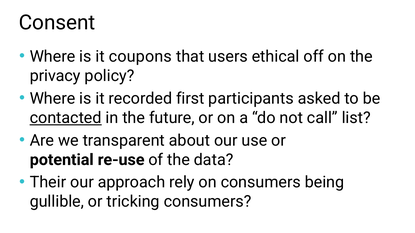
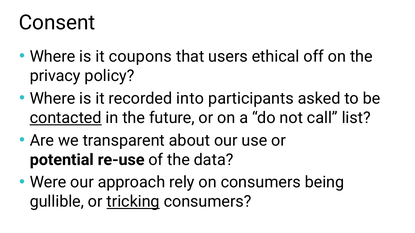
first: first -> into (190, 99)
Their: Their -> Were (48, 183)
tricking underline: none -> present (133, 202)
